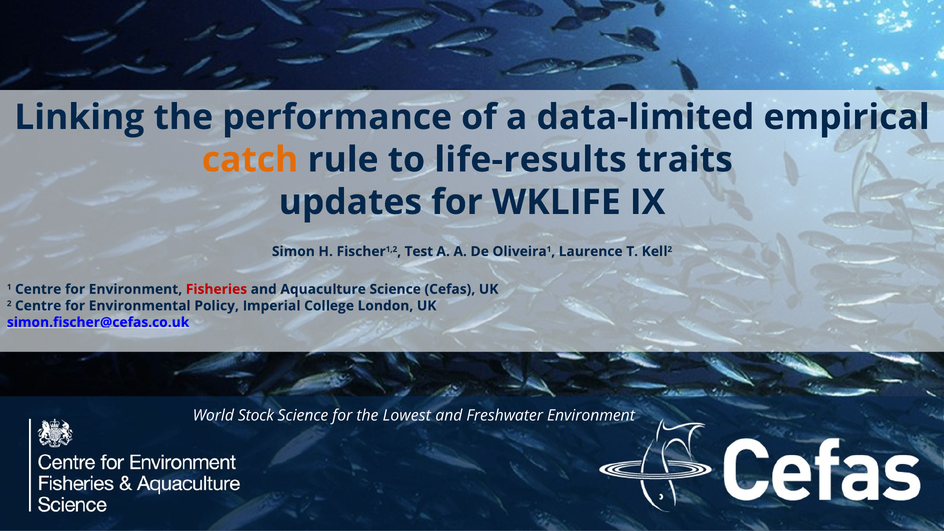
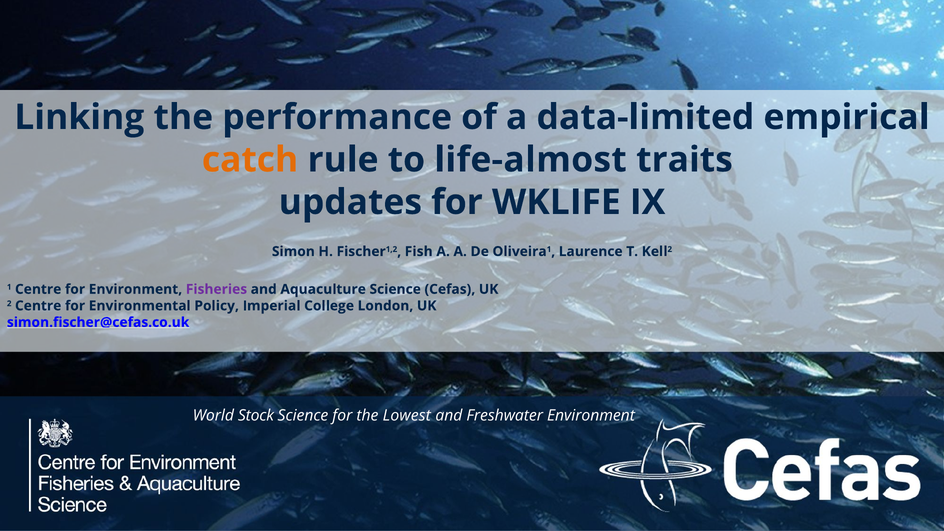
life-results: life-results -> life-almost (530, 160)
Test: Test -> Fish (419, 251)
Fisheries colour: red -> purple (216, 289)
